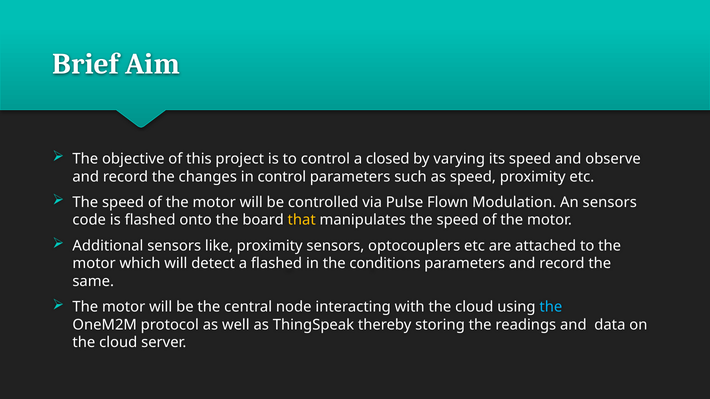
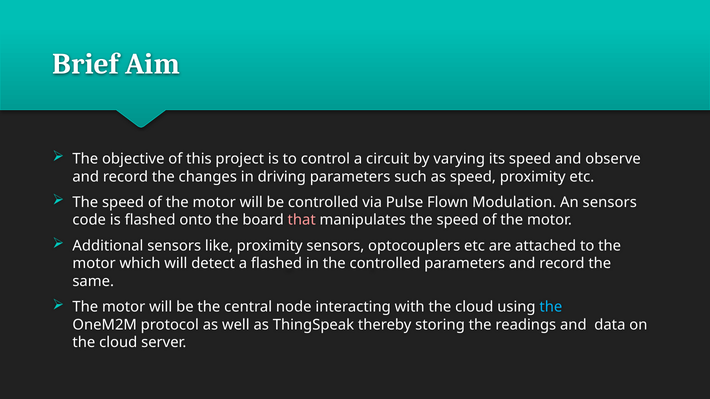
closed: closed -> circuit (388, 159)
in control: control -> driving (282, 177)
that colour: yellow -> pink (302, 220)
the conditions: conditions -> controlled (385, 264)
